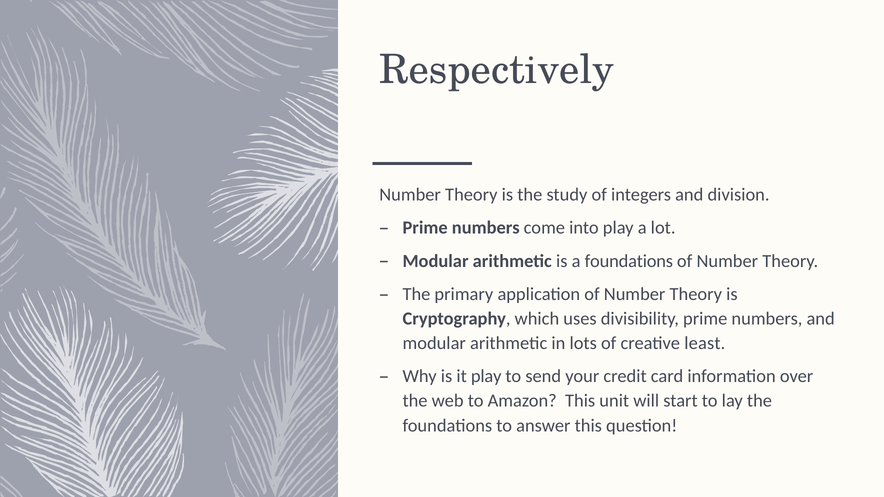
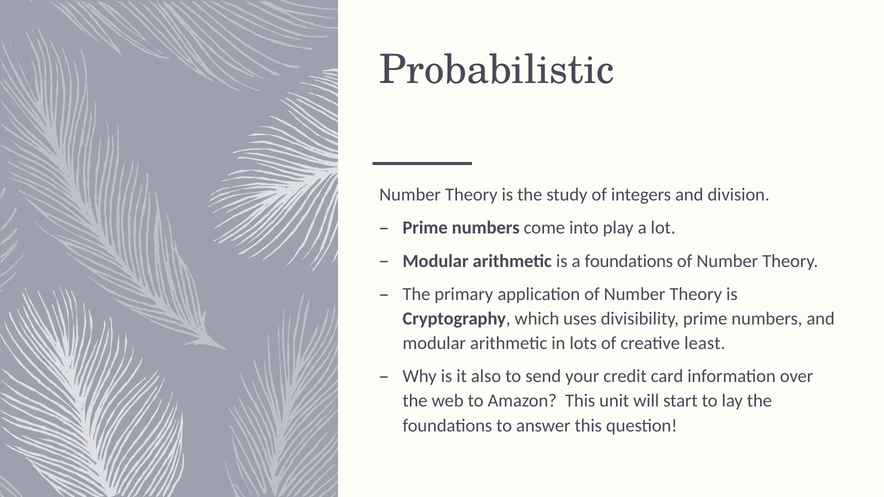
Respectively: Respectively -> Probabilistic (497, 70)
it play: play -> also (486, 377)
